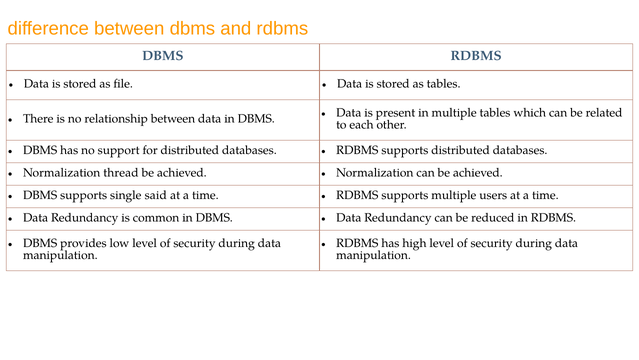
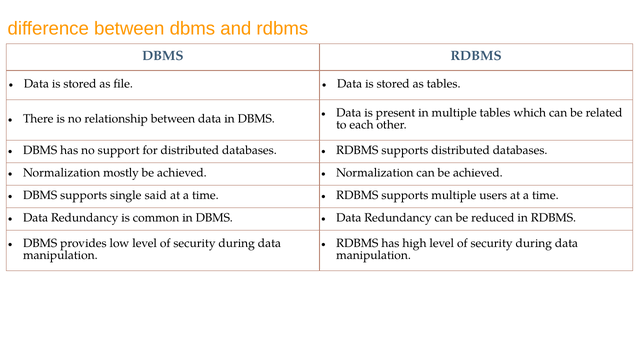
thread: thread -> mostly (121, 172)
